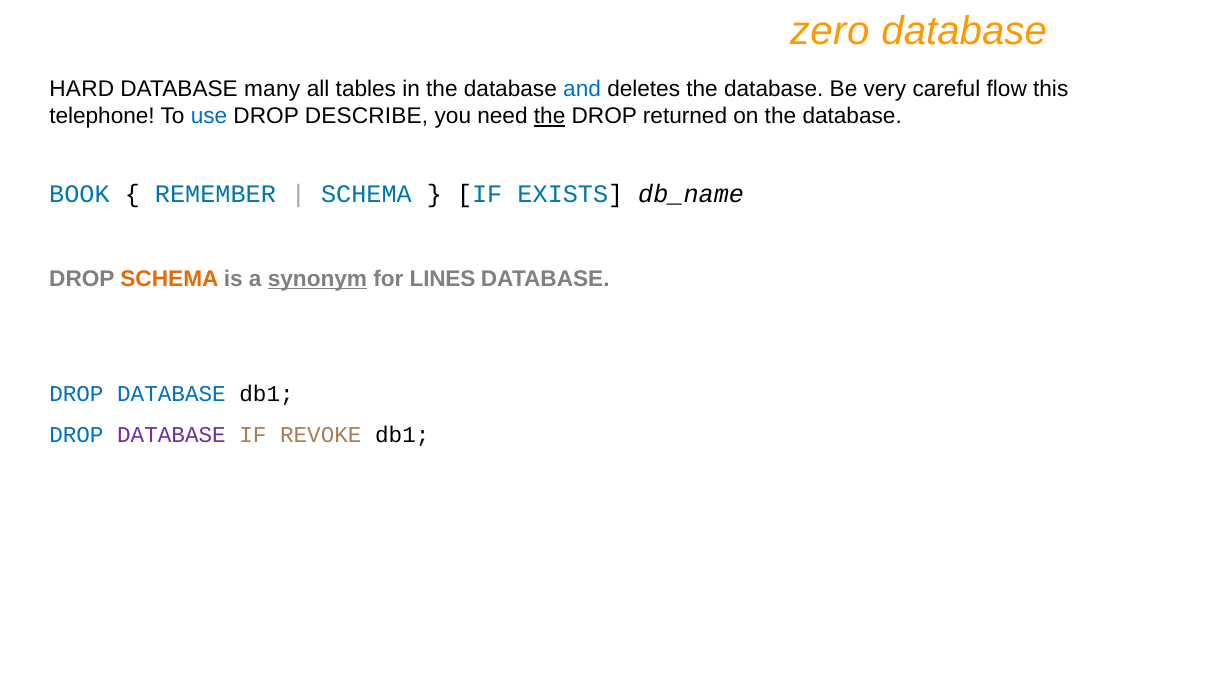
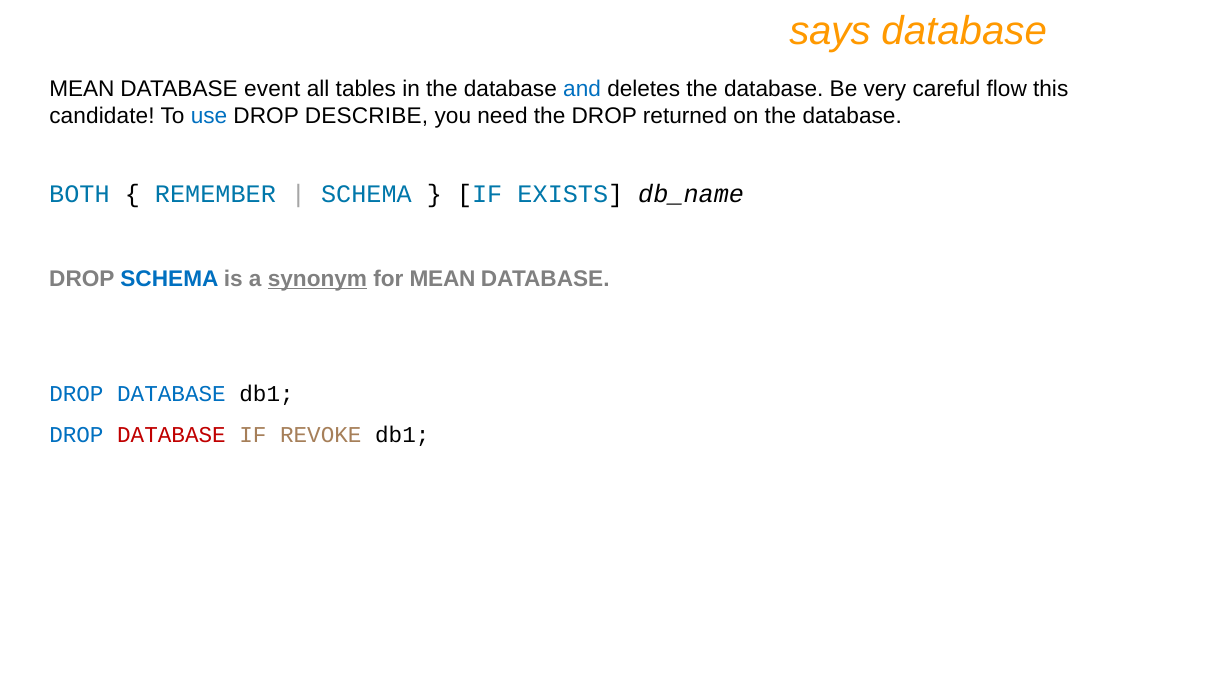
zero: zero -> says (830, 31)
HARD: HARD -> MEAN (82, 89)
many: many -> event (272, 89)
telephone: telephone -> candidate (102, 116)
the underline: present -> none (550, 116)
BOOK: BOOK -> BOTH (79, 194)
SCHEMA colour: orange -> blue (169, 279)
for LINES: LINES -> MEAN (443, 279)
DATABASE colour: purple -> red (171, 435)
